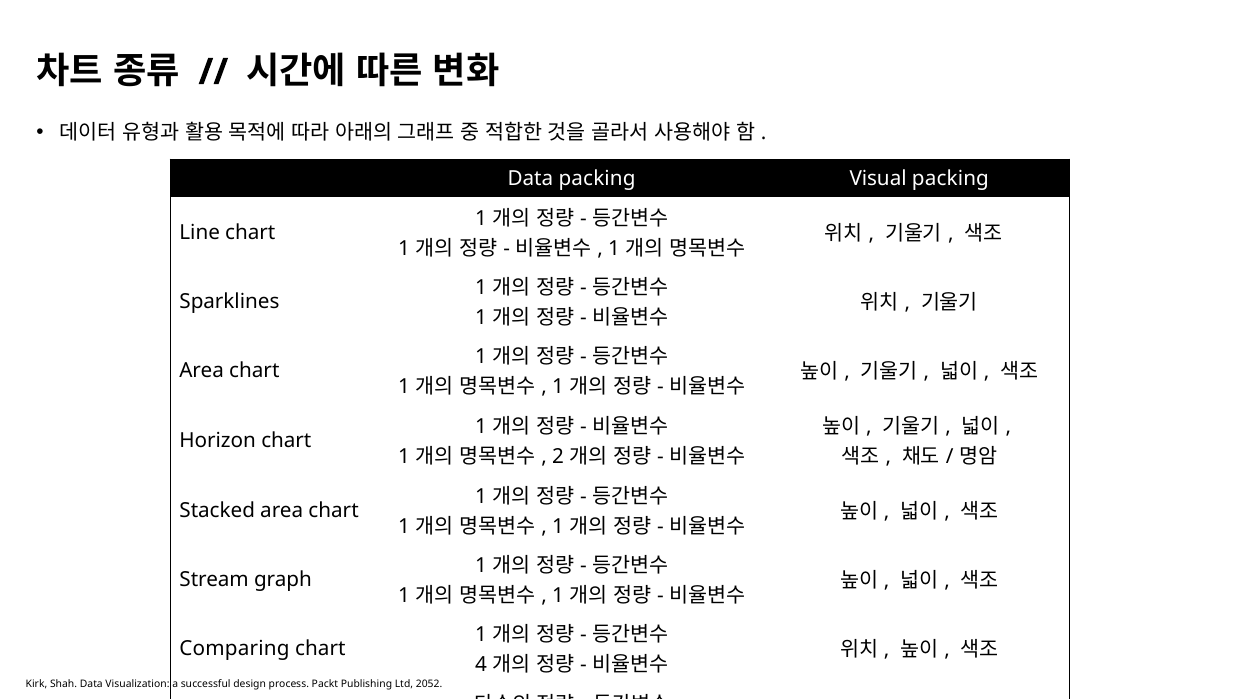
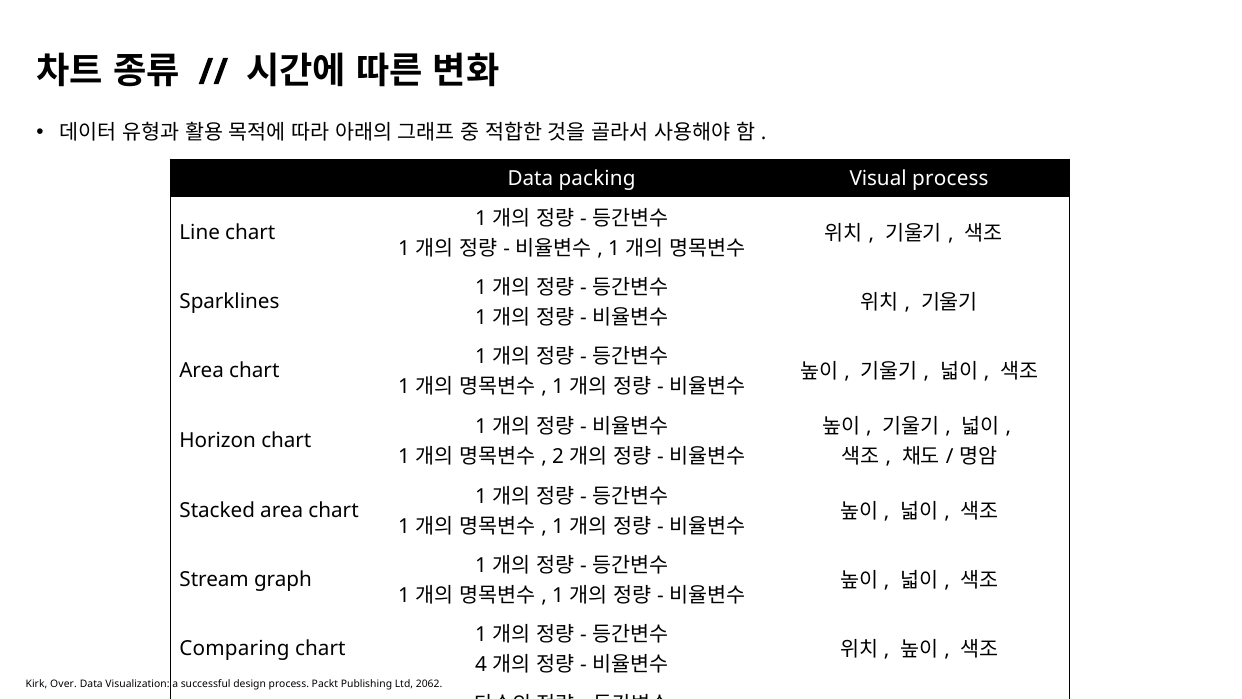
Visual packing: packing -> process (950, 179)
Shah: Shah -> Over (64, 684)
2052: 2052 -> 2062 (429, 684)
